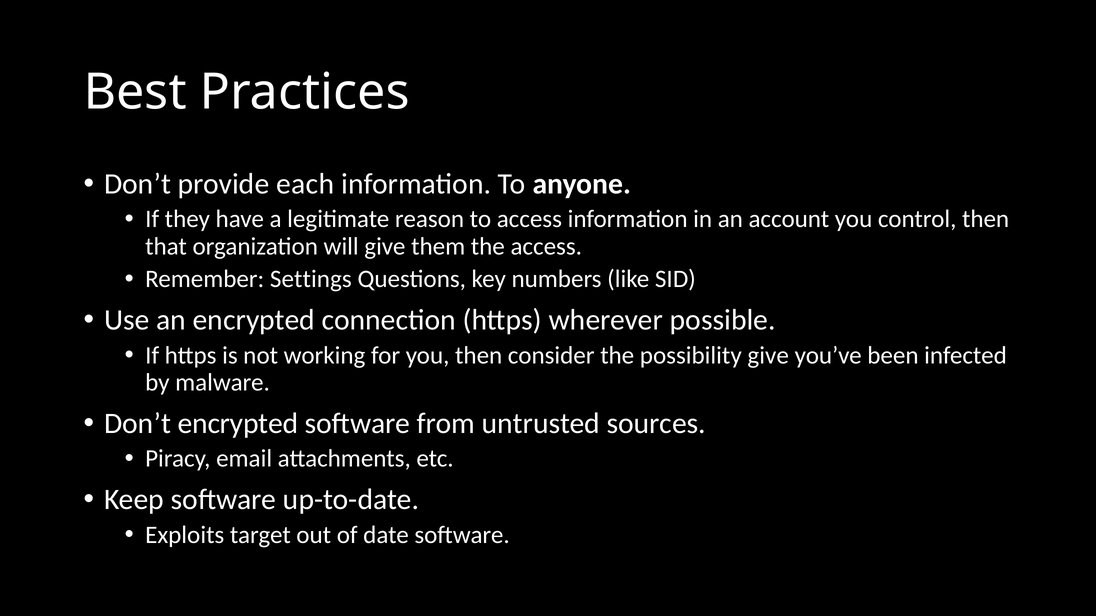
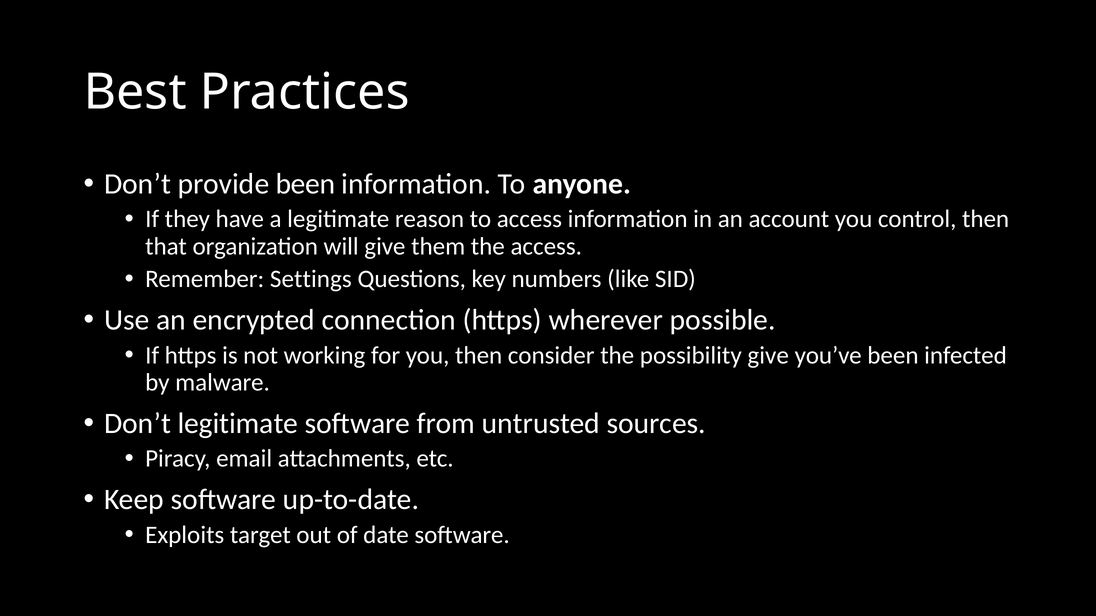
provide each: each -> been (306, 184)
Don’t encrypted: encrypted -> legitimate (238, 424)
